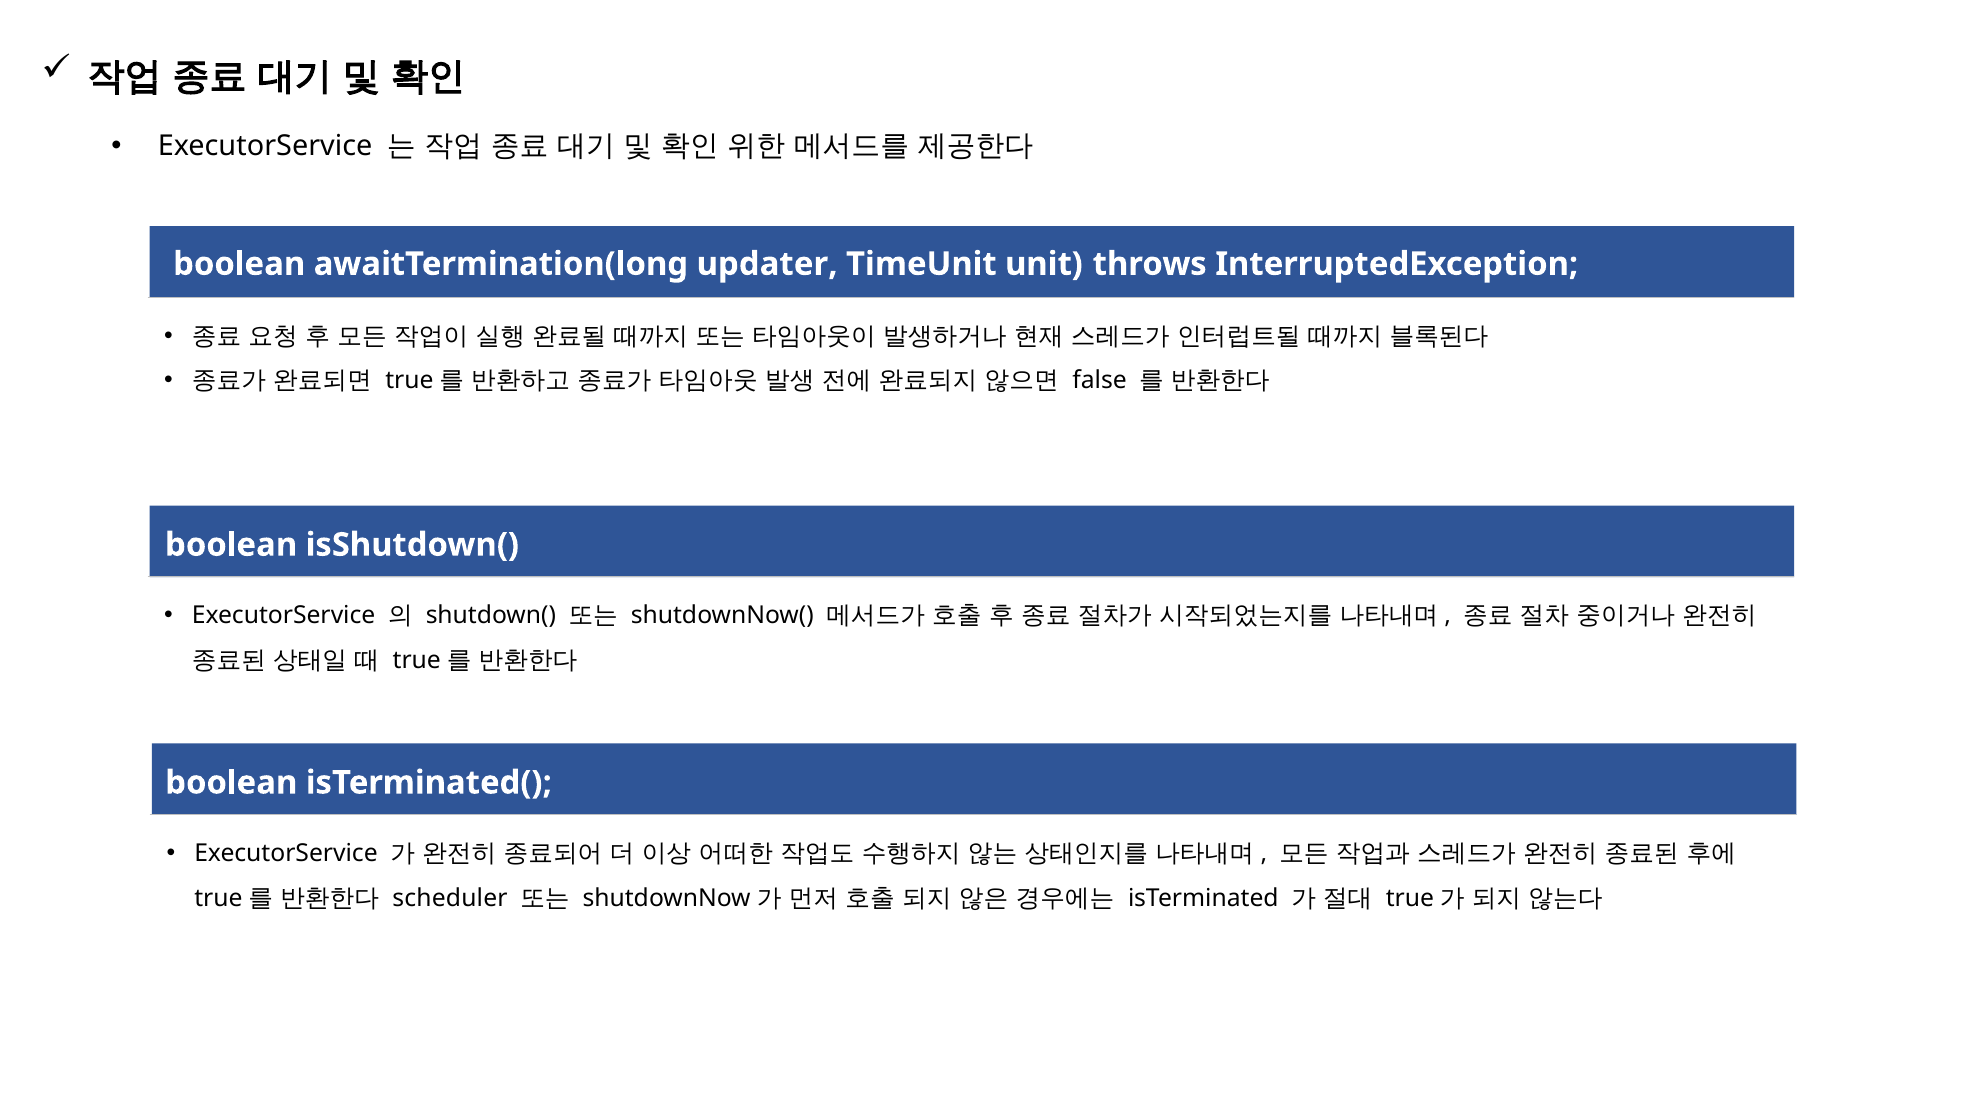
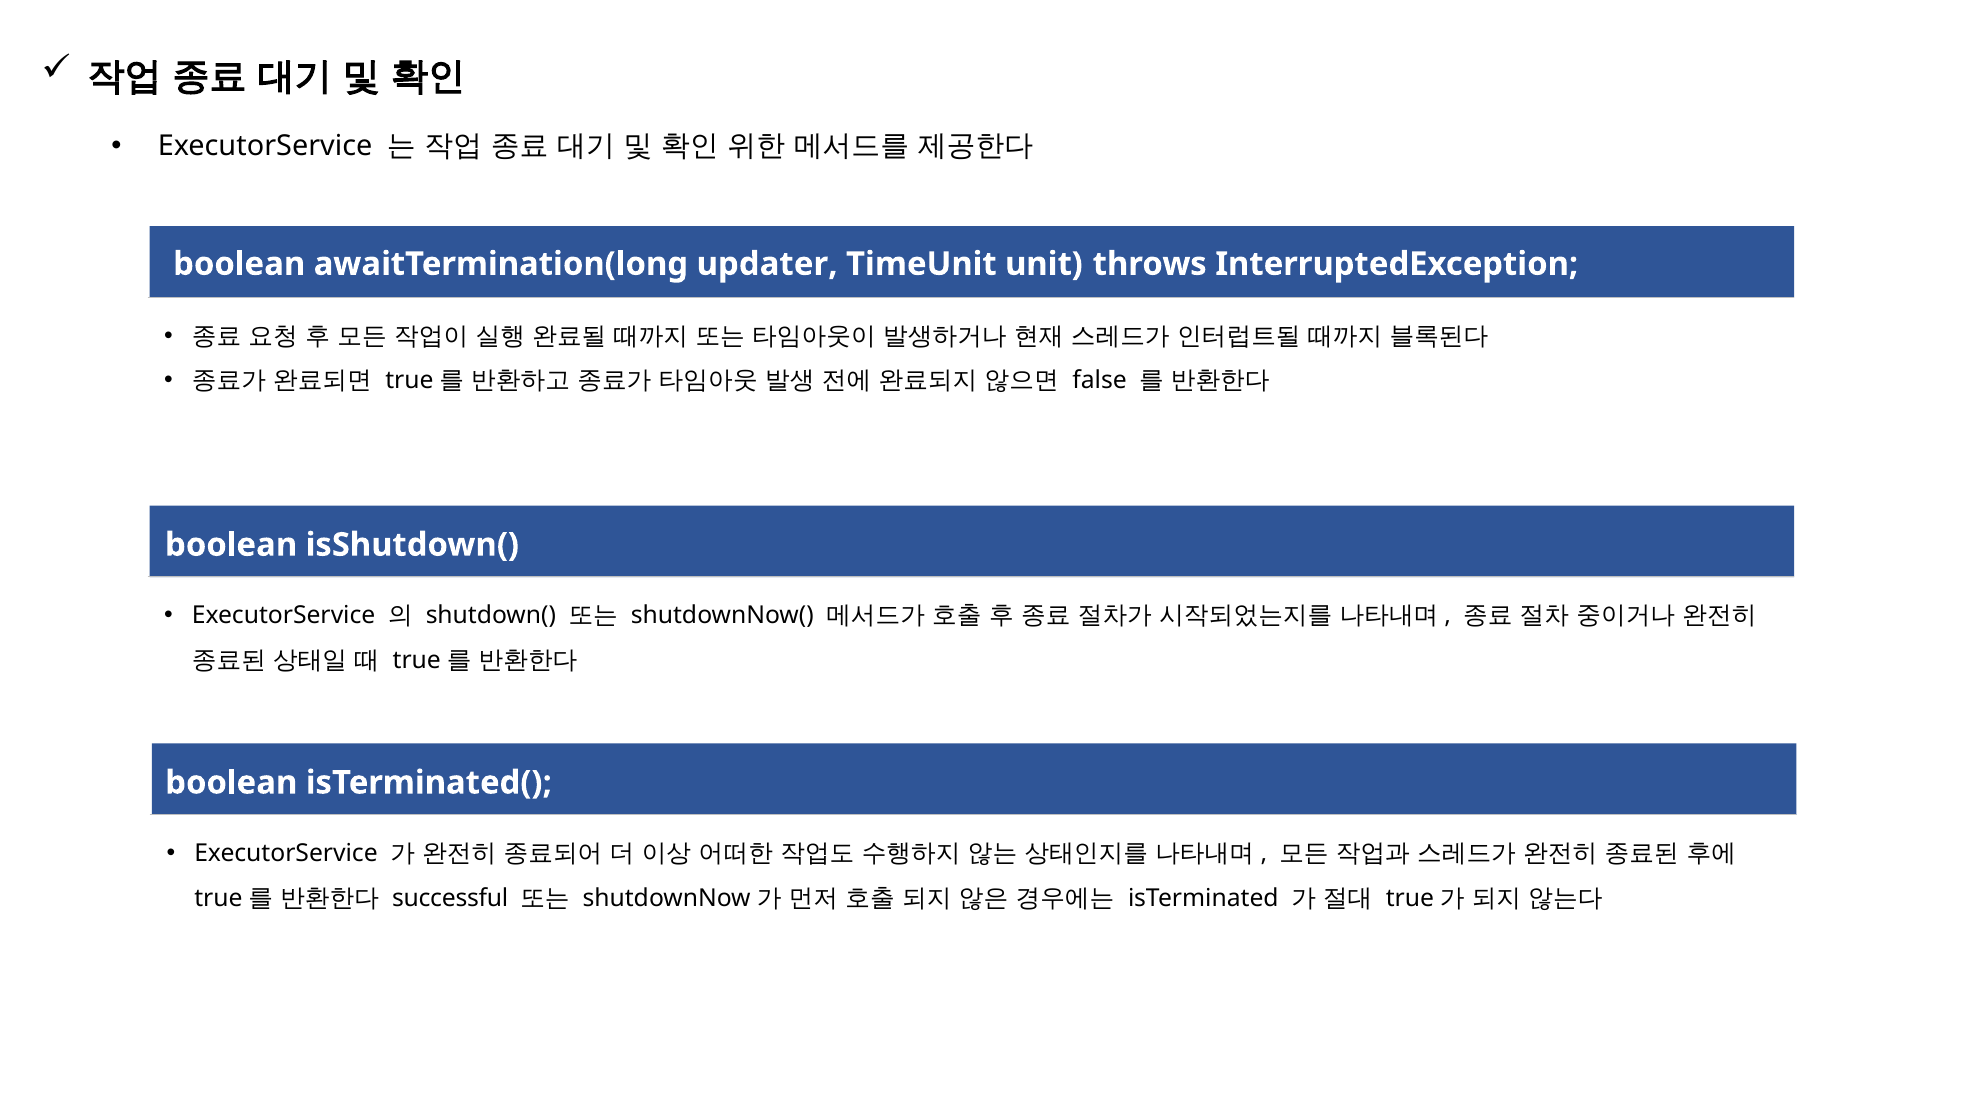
scheduler: scheduler -> successful (450, 898)
